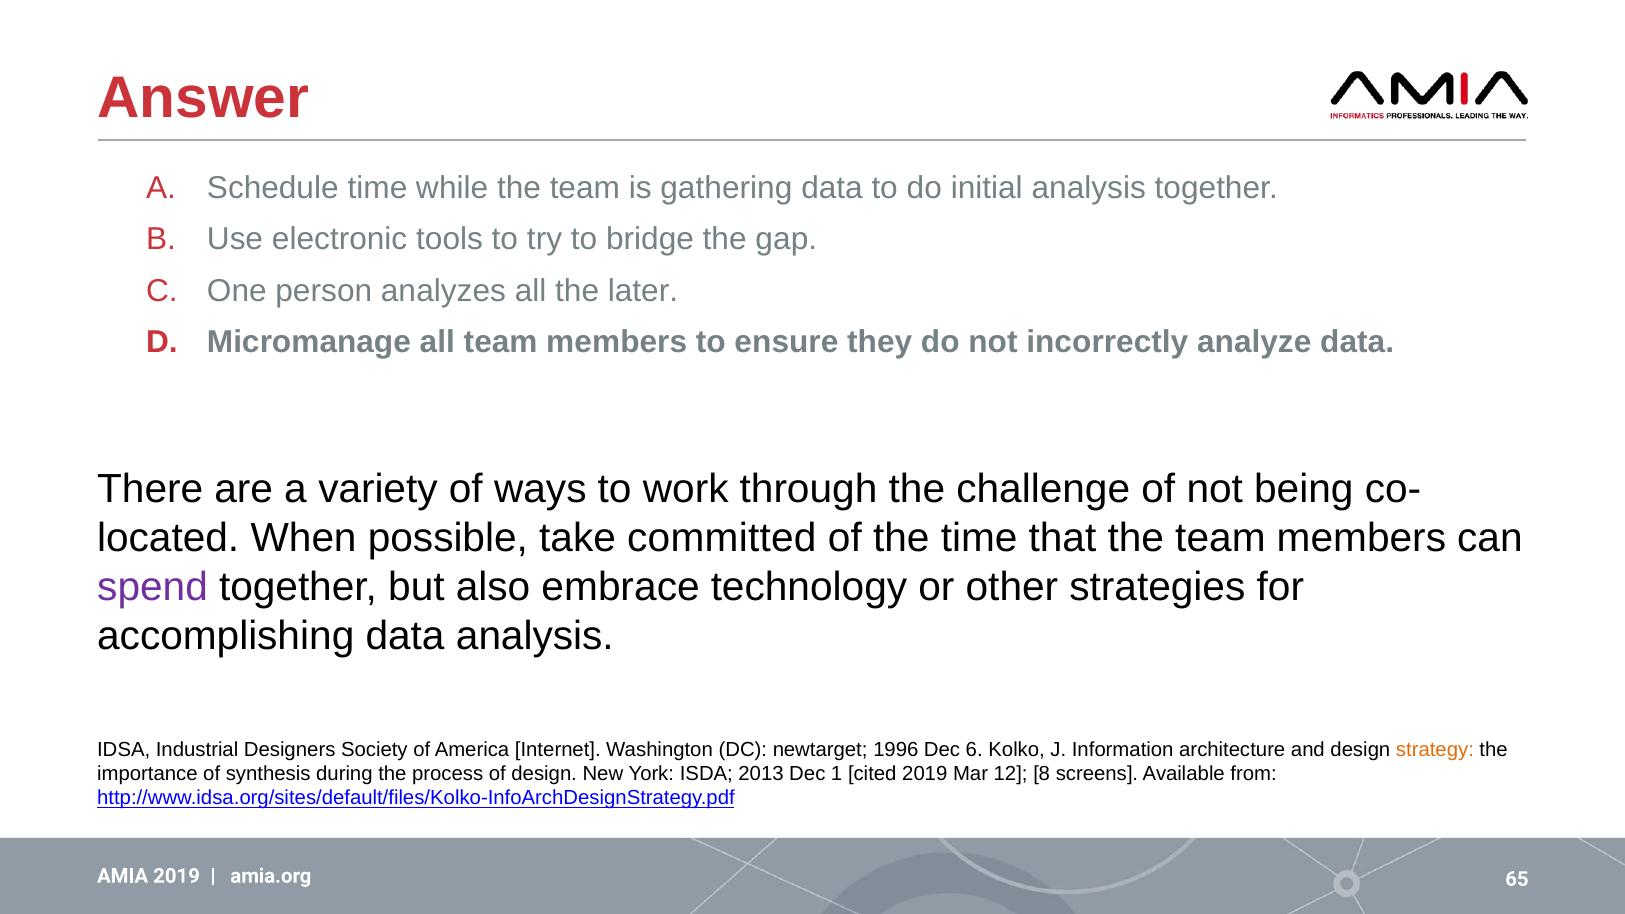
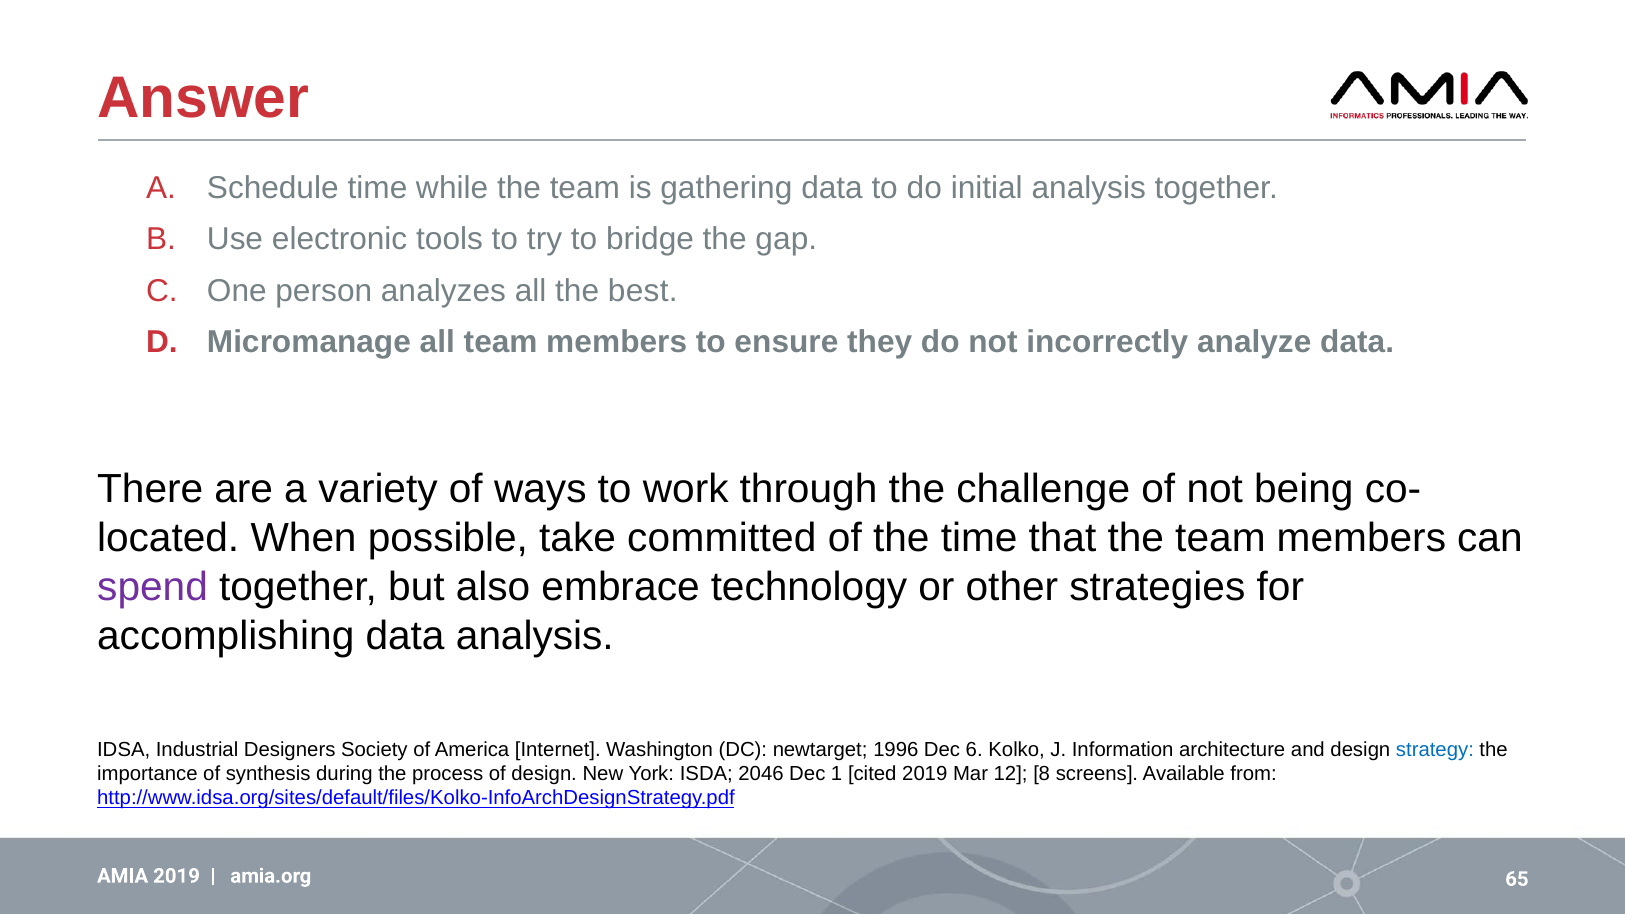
later: later -> best (643, 291)
strategy colour: orange -> blue (1435, 749)
2013: 2013 -> 2046 (761, 774)
